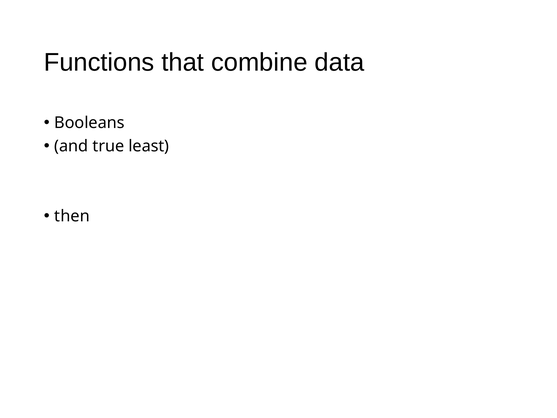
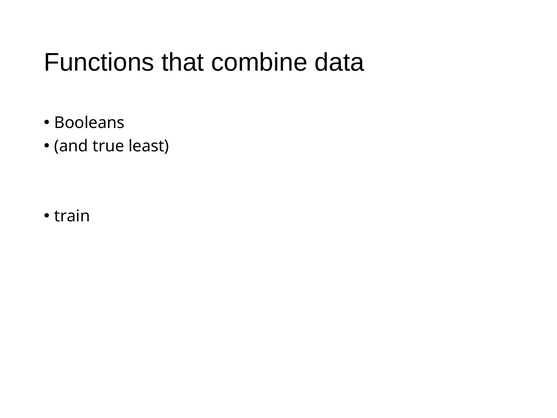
then: then -> train (72, 216)
